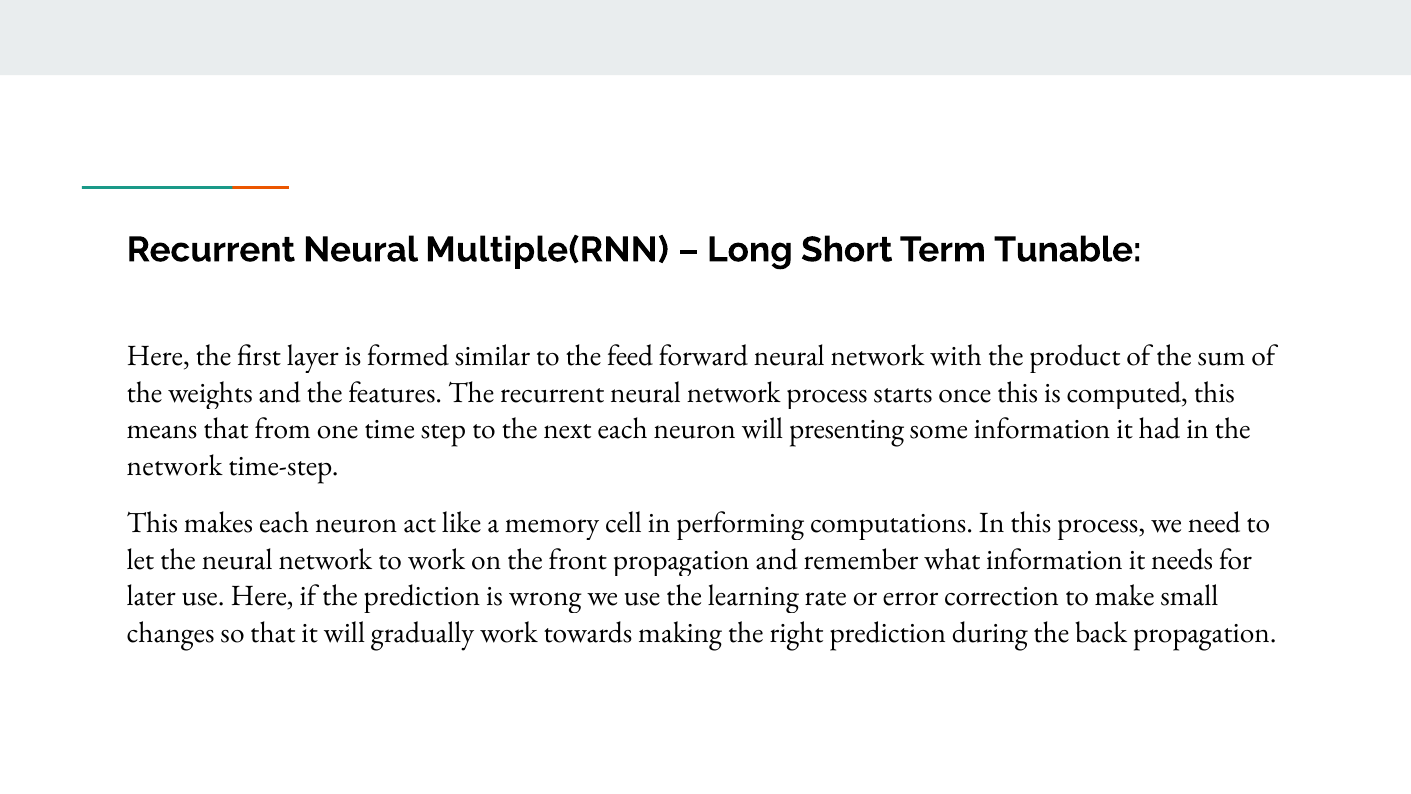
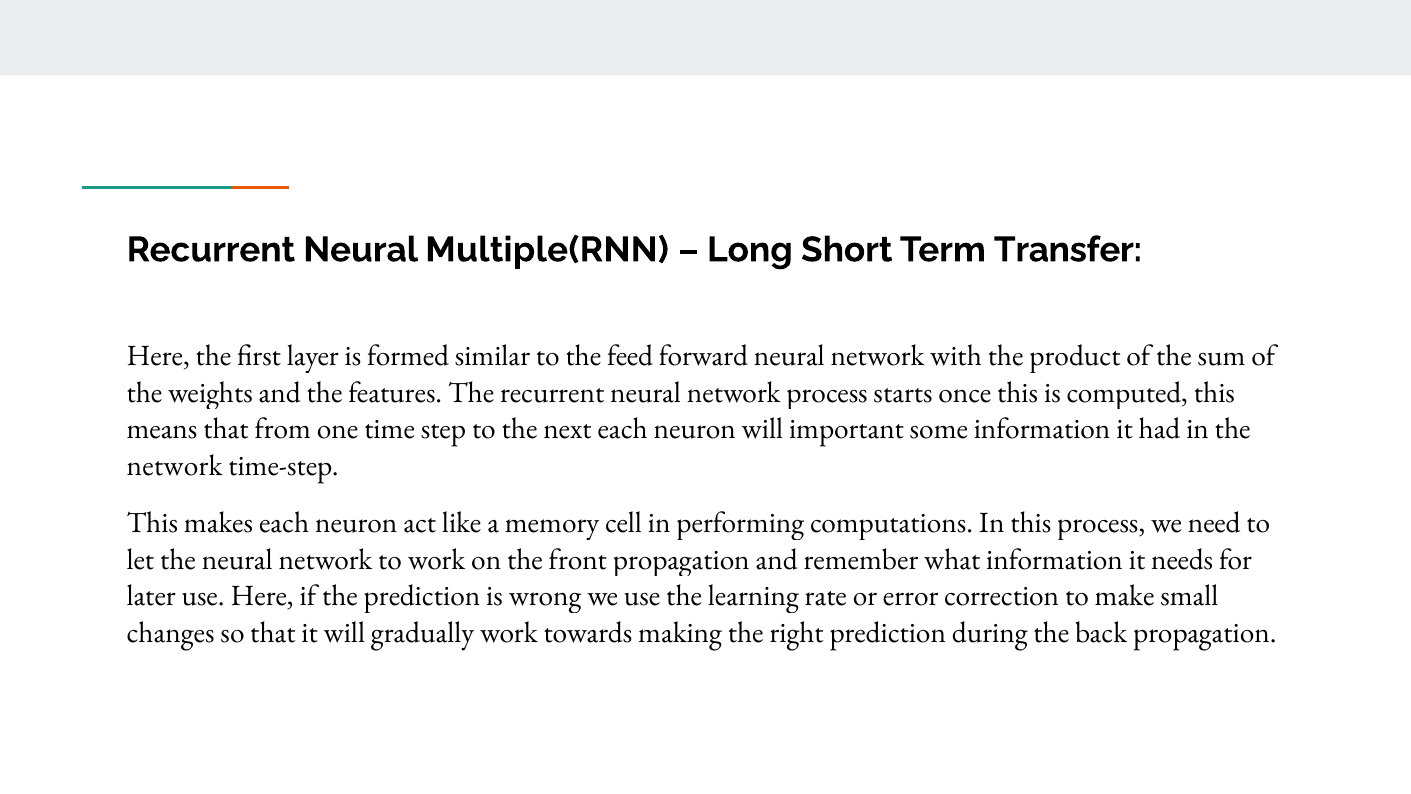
Tunable: Tunable -> Transfer (1068, 250)
presenting: presenting -> important (847, 429)
